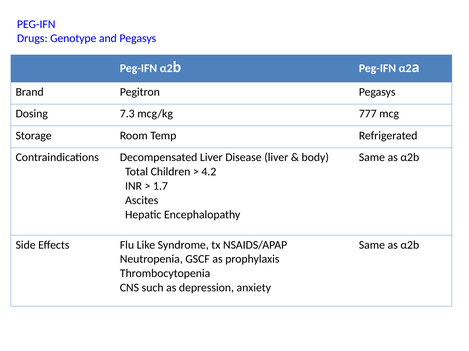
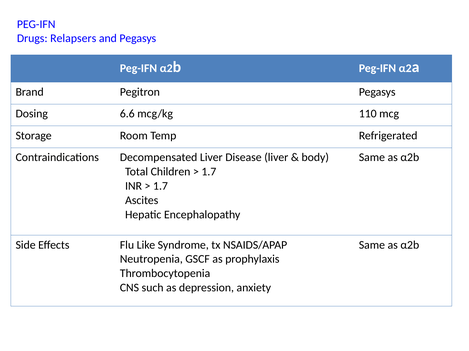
Genotype: Genotype -> Relapsers (73, 38)
7.3: 7.3 -> 6.6 (127, 114)
777: 777 -> 110 (368, 114)
4.2: 4.2 -> 1.7 (209, 172)
